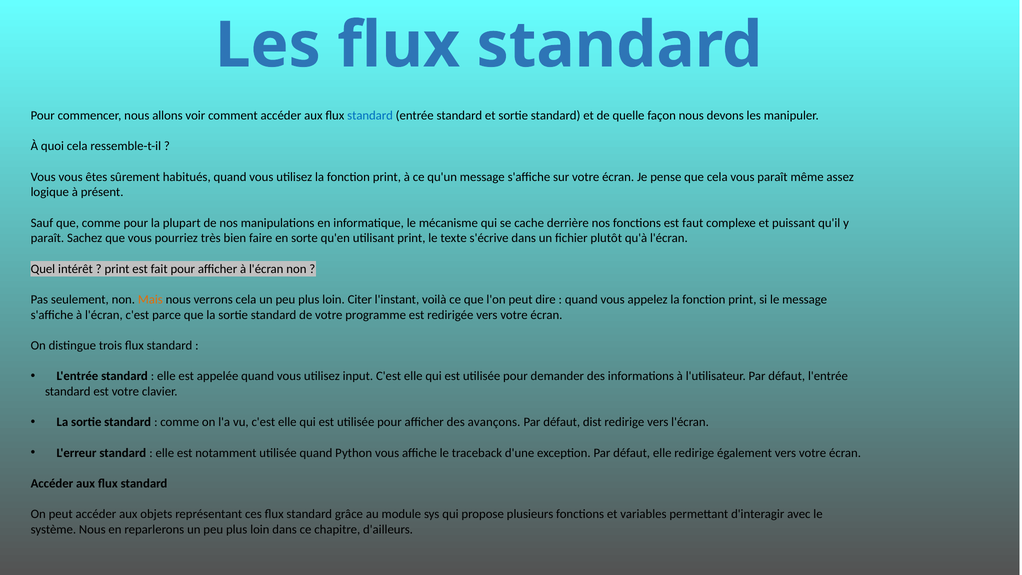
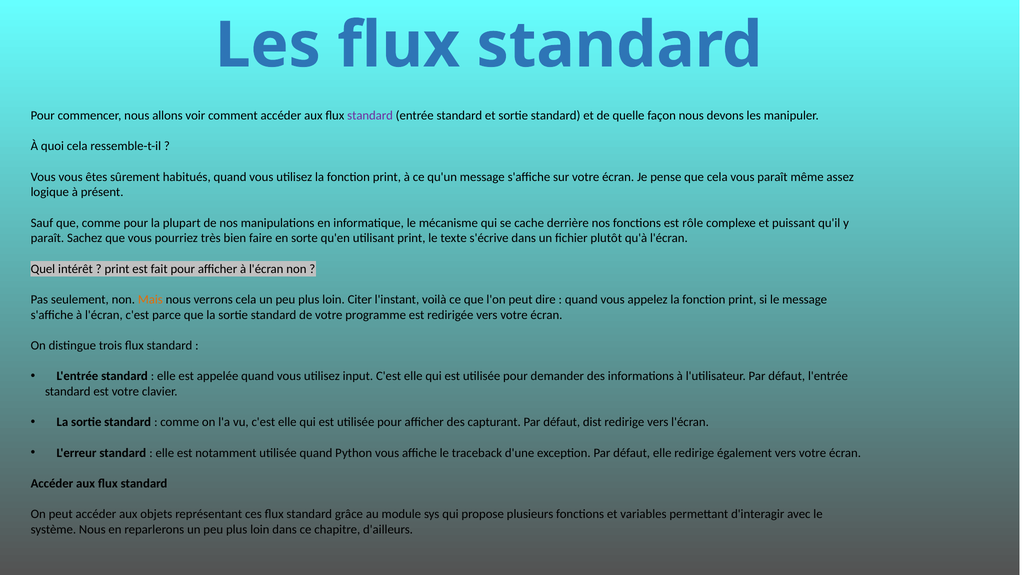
standard colour: blue -> purple (370, 115)
faut: faut -> rôle (693, 223)
avançons: avançons -> capturant (494, 422)
